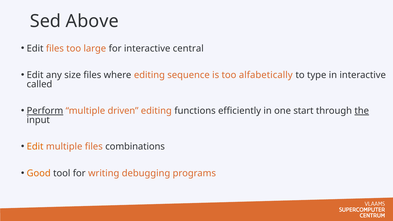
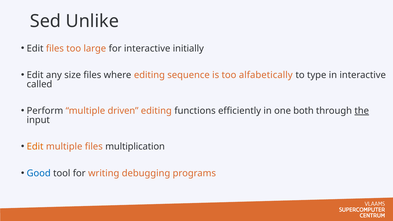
Above: Above -> Unlike (92, 21)
central: central -> initially (188, 48)
Perform underline: present -> none (45, 111)
start: start -> both (303, 111)
combinations: combinations -> multiplication (135, 147)
Good colour: orange -> blue (39, 173)
